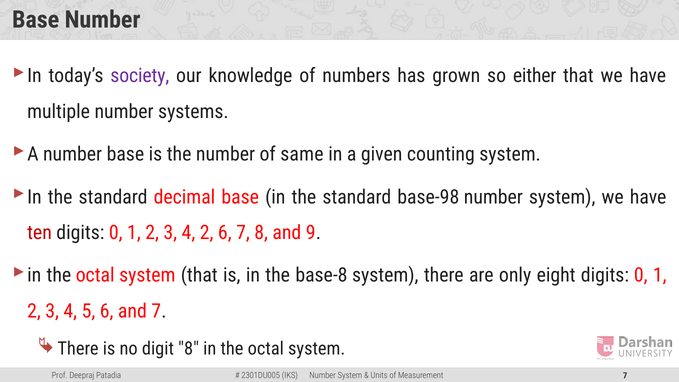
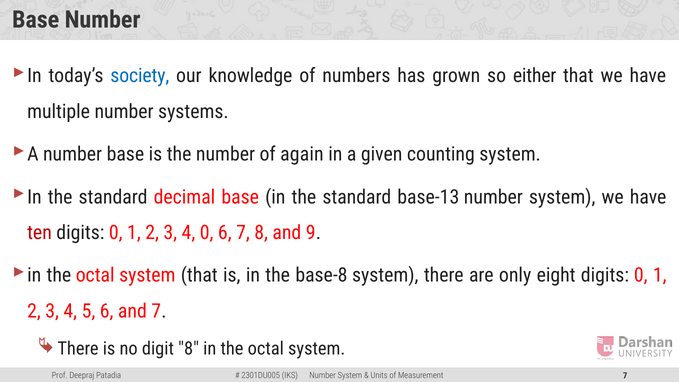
society colour: purple -> blue (140, 76)
same: same -> again (302, 154)
base-98: base-98 -> base-13 (428, 197)
4 2: 2 -> 0 (207, 233)
